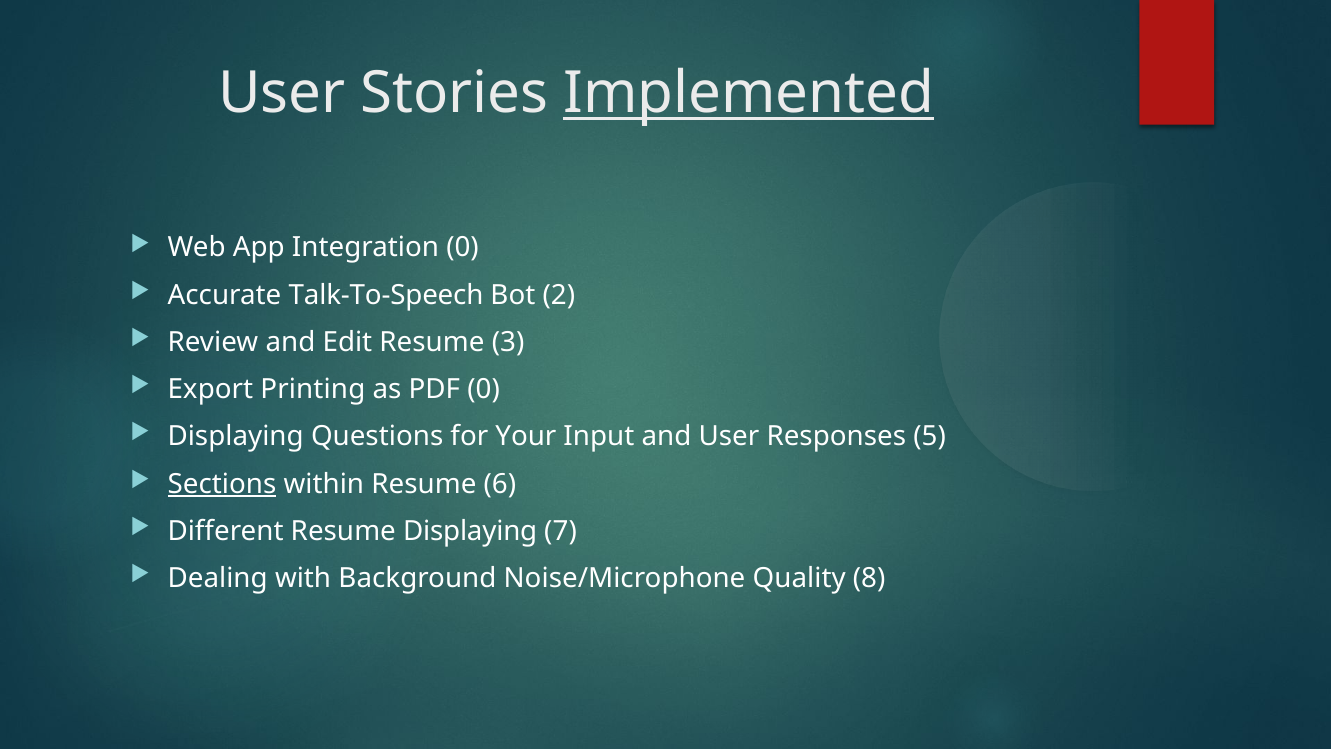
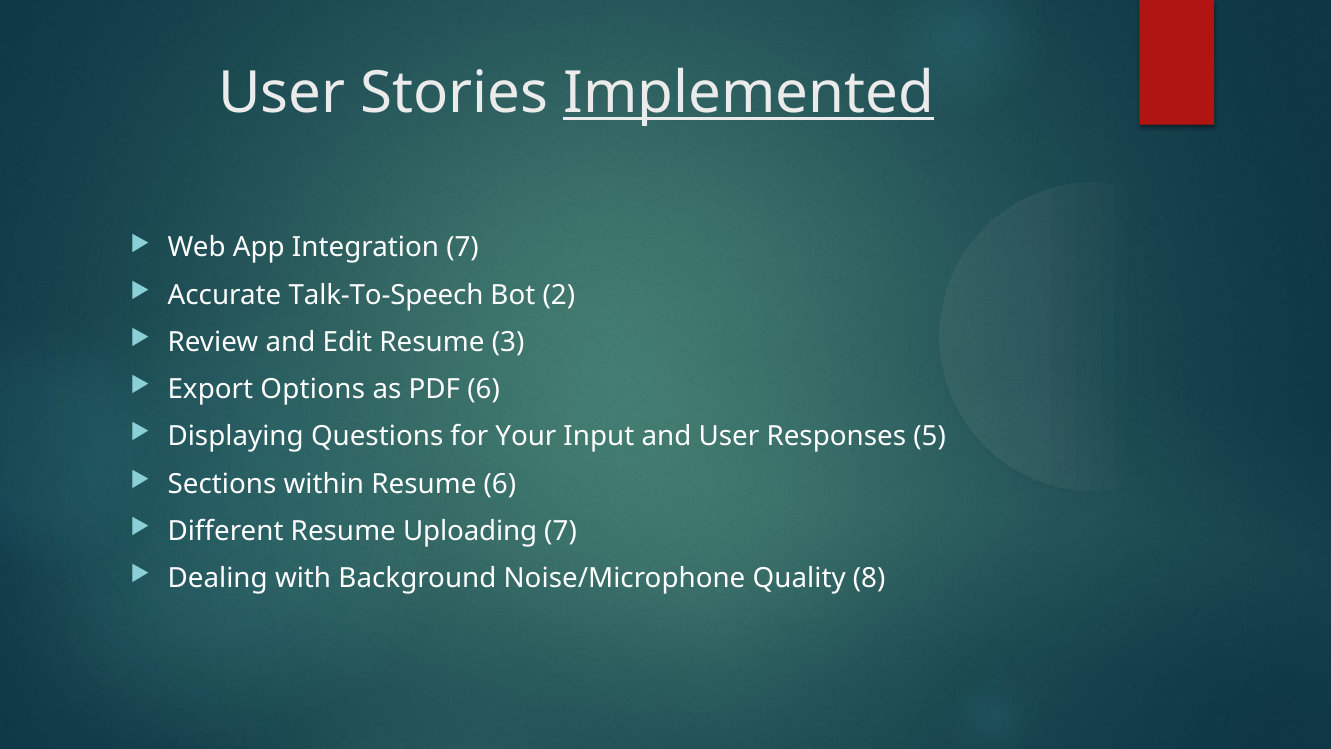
Integration 0: 0 -> 7 (463, 248)
Printing: Printing -> Options (313, 389)
PDF 0: 0 -> 6 (484, 389)
Sections underline: present -> none (222, 484)
Resume Displaying: Displaying -> Uploading (470, 531)
